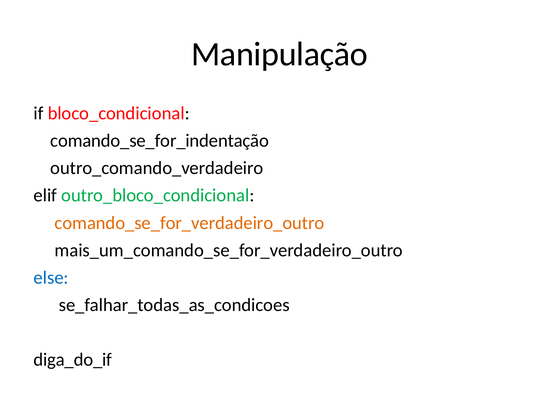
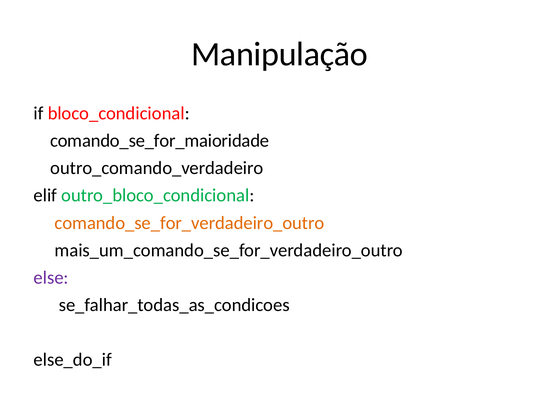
comando_se_for_indentação: comando_se_for_indentação -> comando_se_for_maioridade (160, 140)
else colour: blue -> purple (51, 277)
diga_do_if: diga_do_if -> else_do_if (73, 359)
